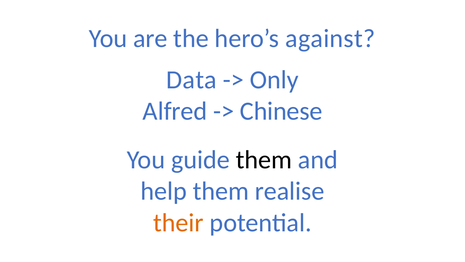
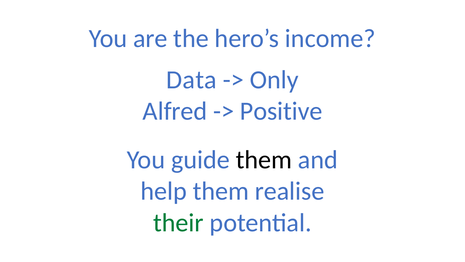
against: against -> income (330, 39)
Chinese: Chinese -> Positive (281, 111)
their colour: orange -> green (178, 222)
